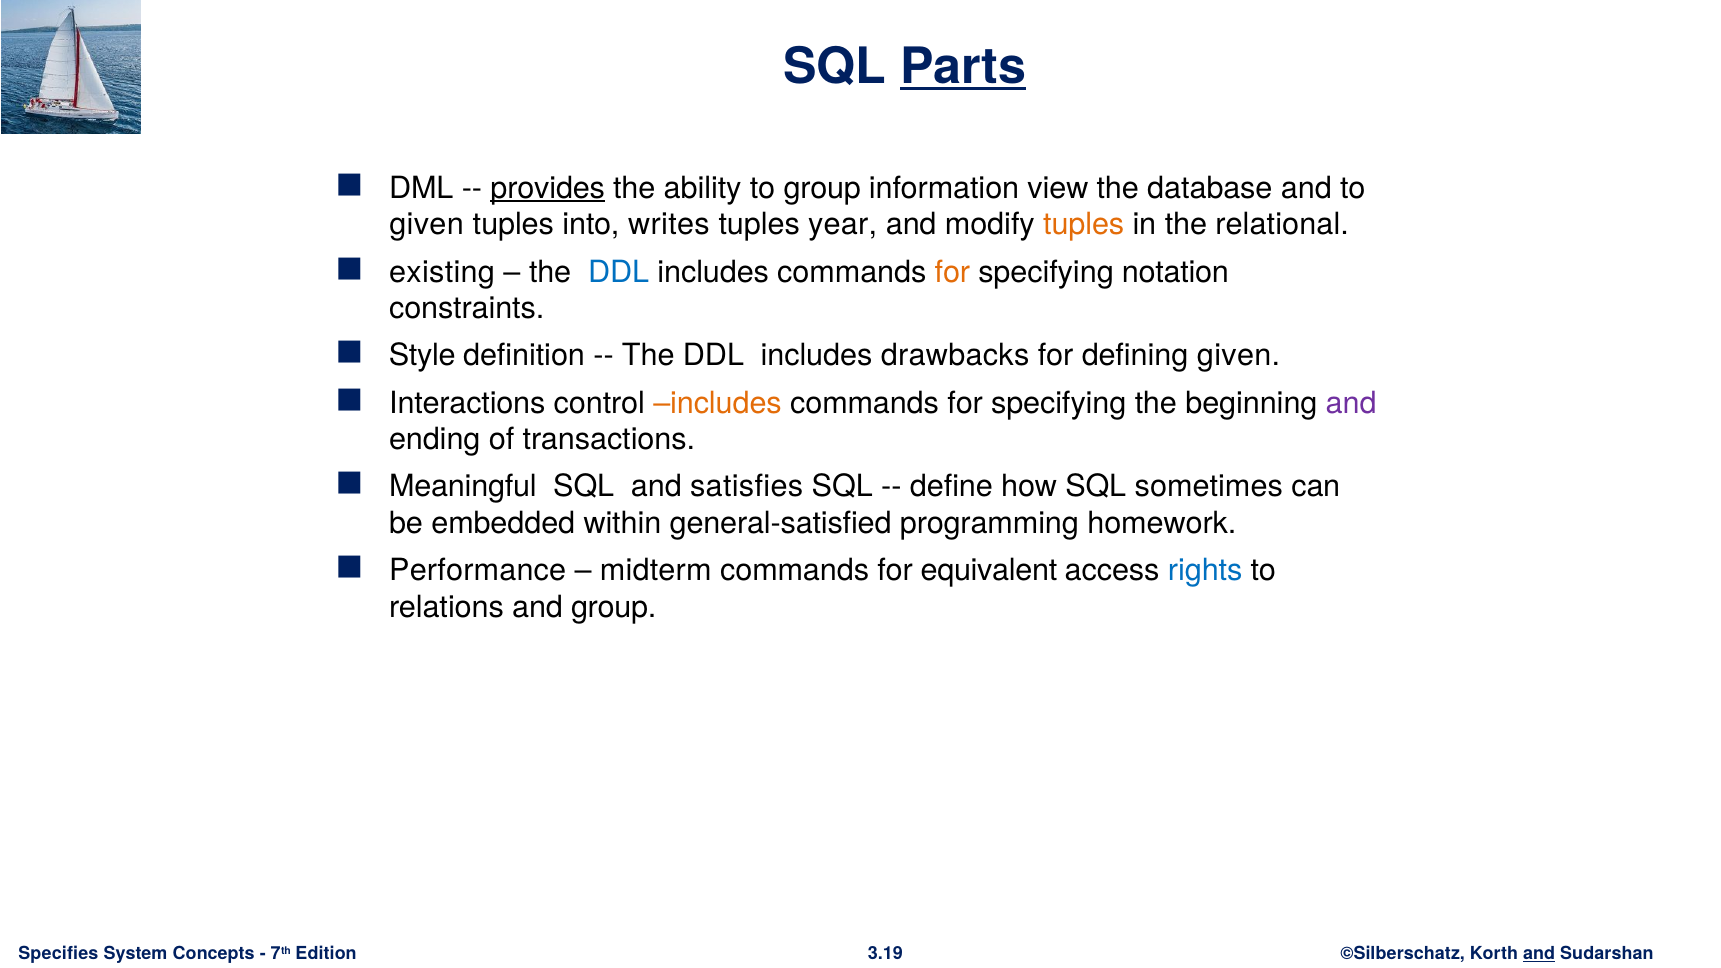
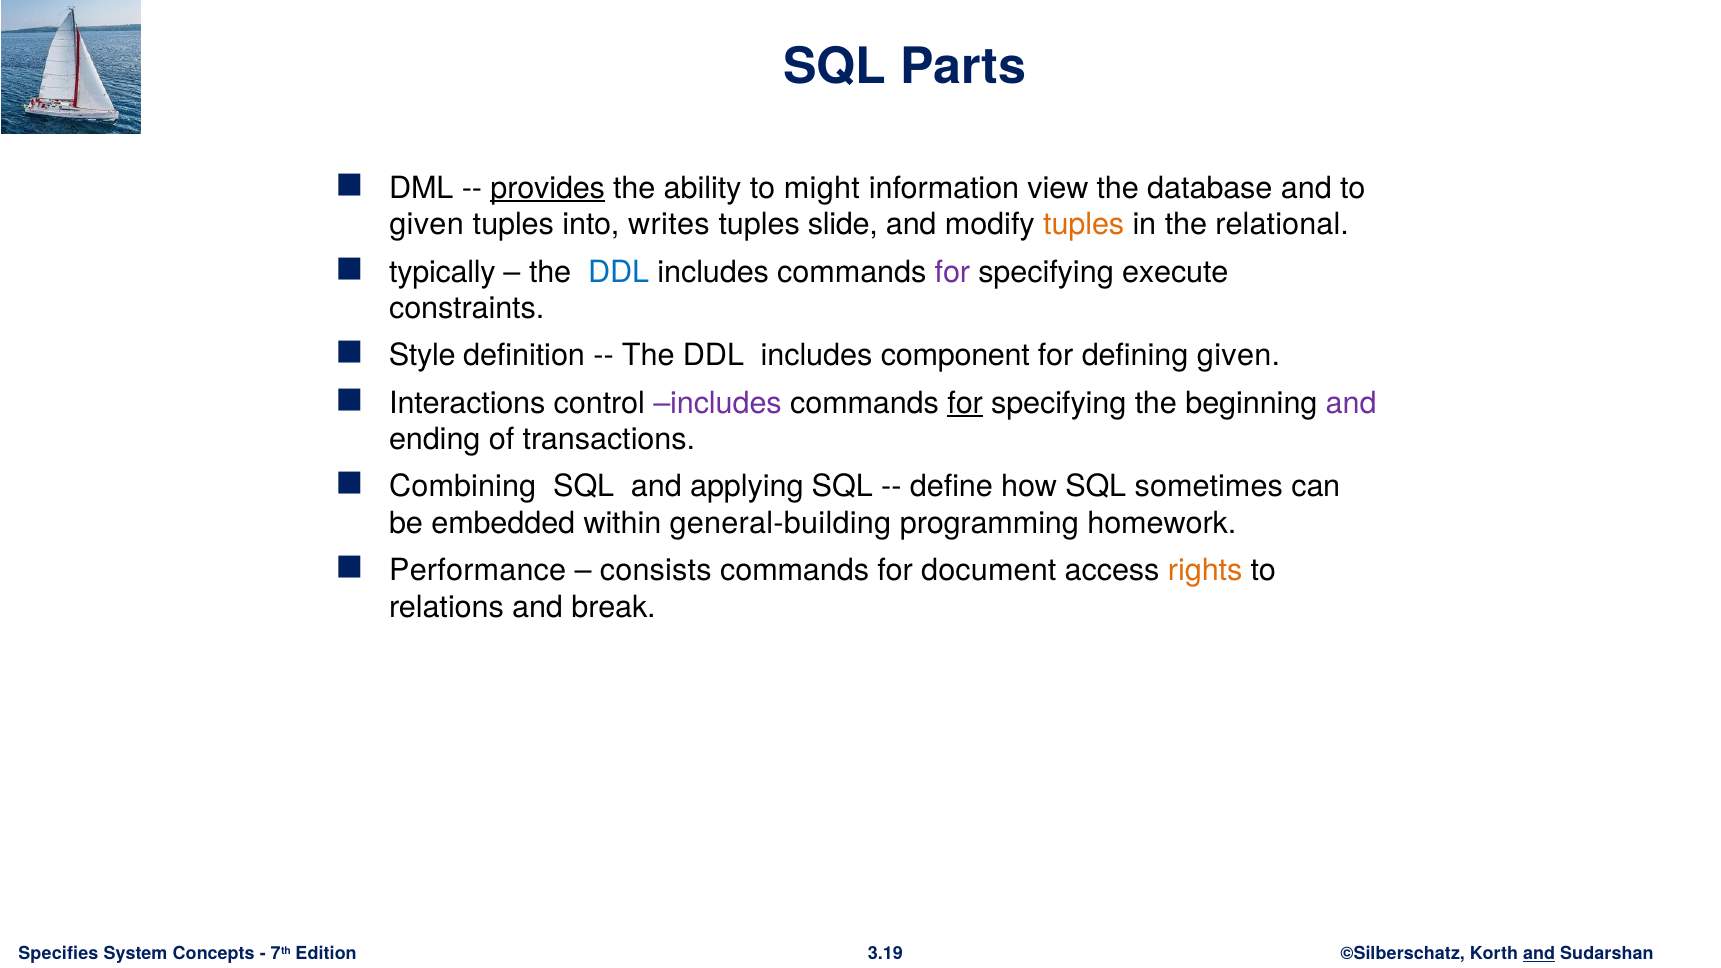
Parts underline: present -> none (963, 67)
to group: group -> might (822, 188)
year: year -> slide (843, 225)
existing: existing -> typically (442, 272)
for colour: orange -> purple (952, 272)
notation: notation -> execute (1175, 272)
drawbacks: drawbacks -> component (955, 356)
includes colour: orange -> purple (718, 403)
for underline: none -> present (965, 403)
Meaningful: Meaningful -> Combining (463, 487)
satisfies: satisfies -> applying (747, 487)
general-satisfied: general-satisfied -> general-building (780, 523)
midterm: midterm -> consists (656, 571)
equivalent: equivalent -> document (989, 571)
rights colour: blue -> orange (1205, 571)
and group: group -> break (614, 607)
